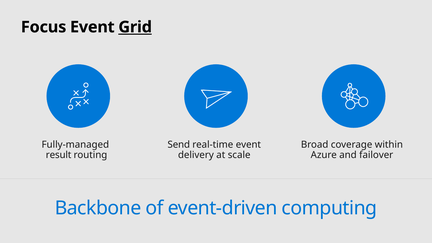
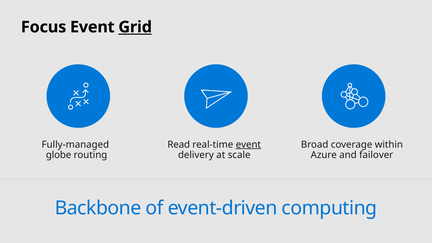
Send: Send -> Read (179, 145)
event underline: none -> present (248, 145)
result: result -> globe (59, 155)
